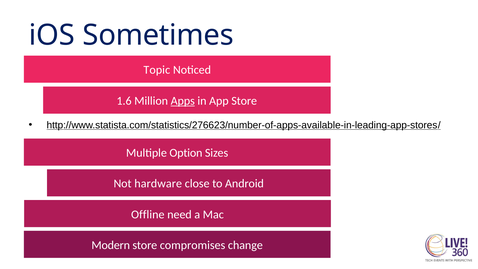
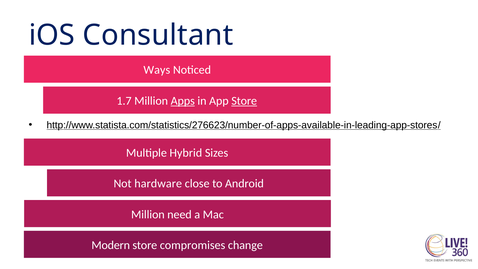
Sometimes: Sometimes -> Consultant (158, 35)
Topic: Topic -> Ways (157, 70)
1.6: 1.6 -> 1.7 (124, 101)
Store underline: none -> present (244, 101)
Option: Option -> Hybrid (186, 153)
Offline: Offline -> Million (148, 214)
